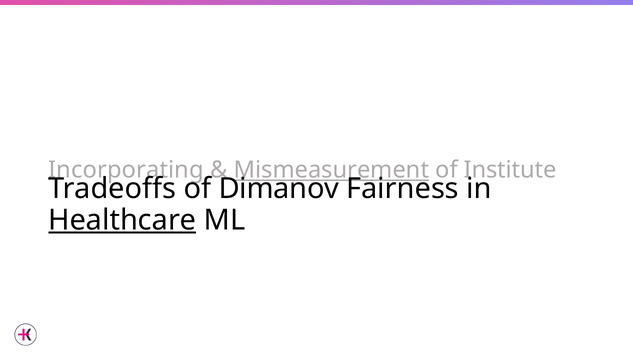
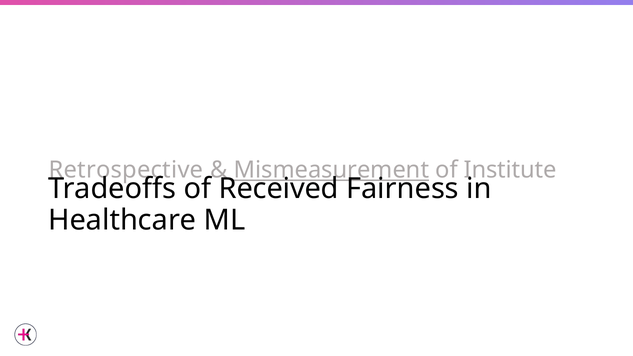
Incorporating: Incorporating -> Retrospective (126, 170)
Dimanov: Dimanov -> Received (279, 189)
Healthcare underline: present -> none (122, 220)
